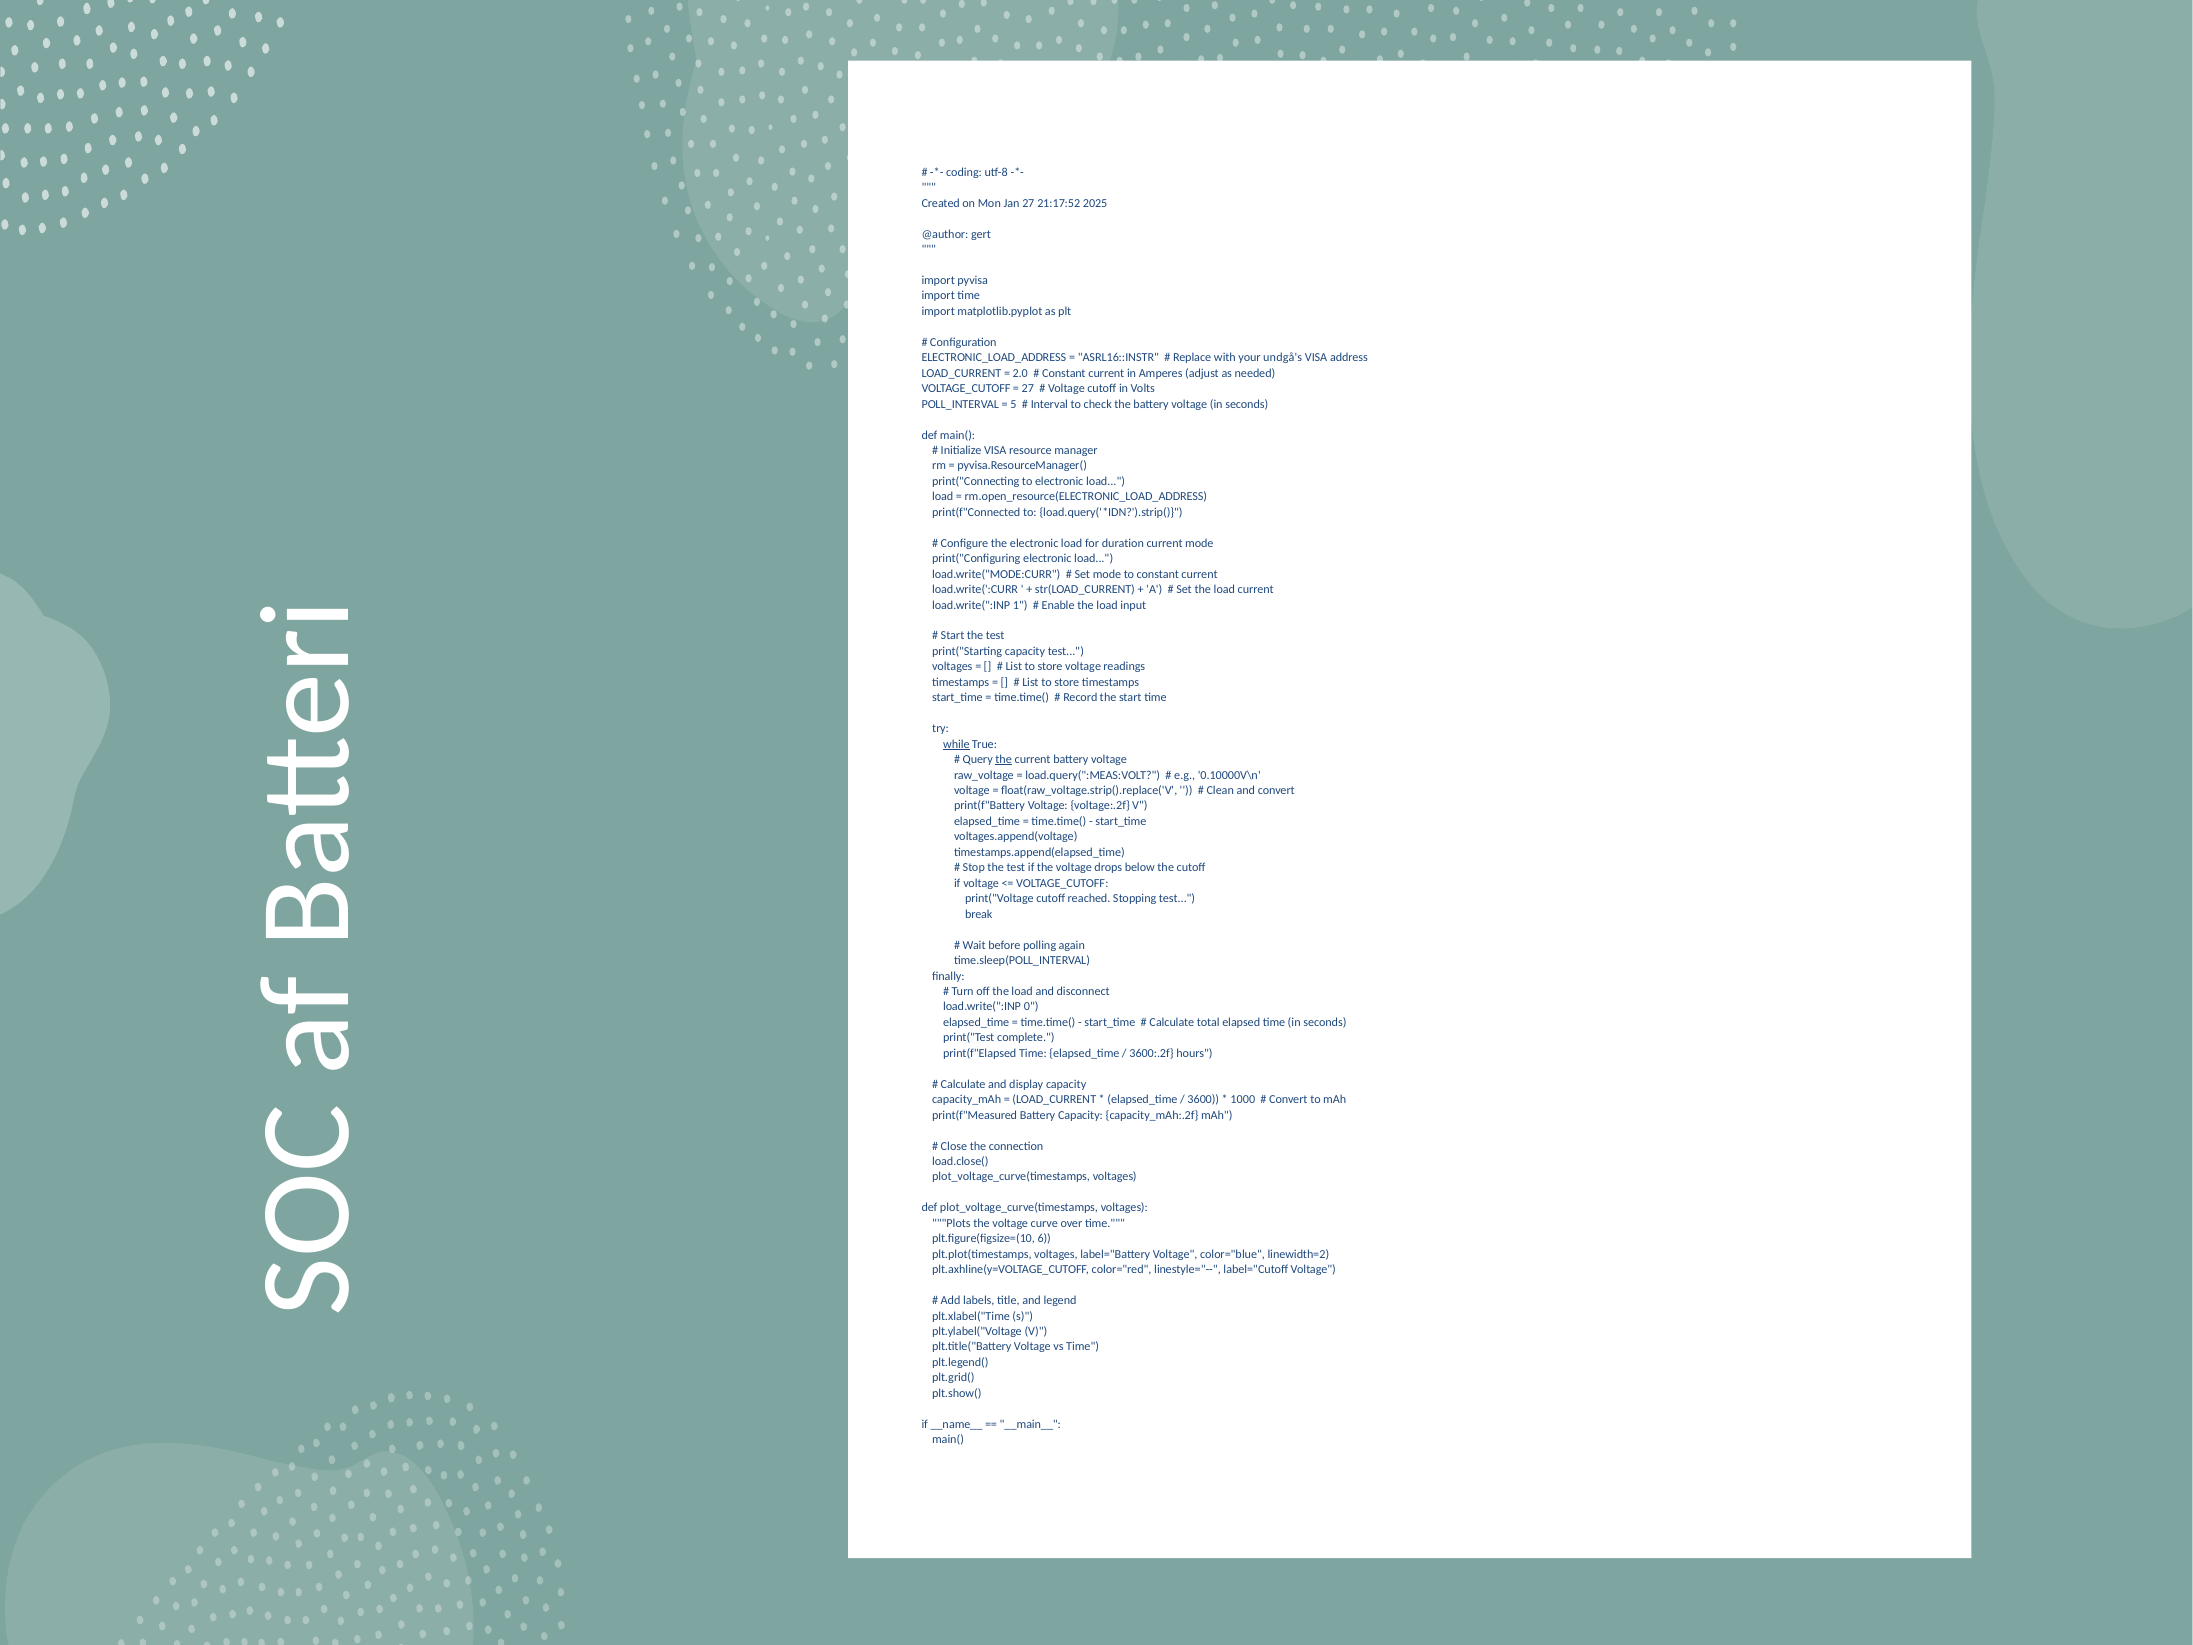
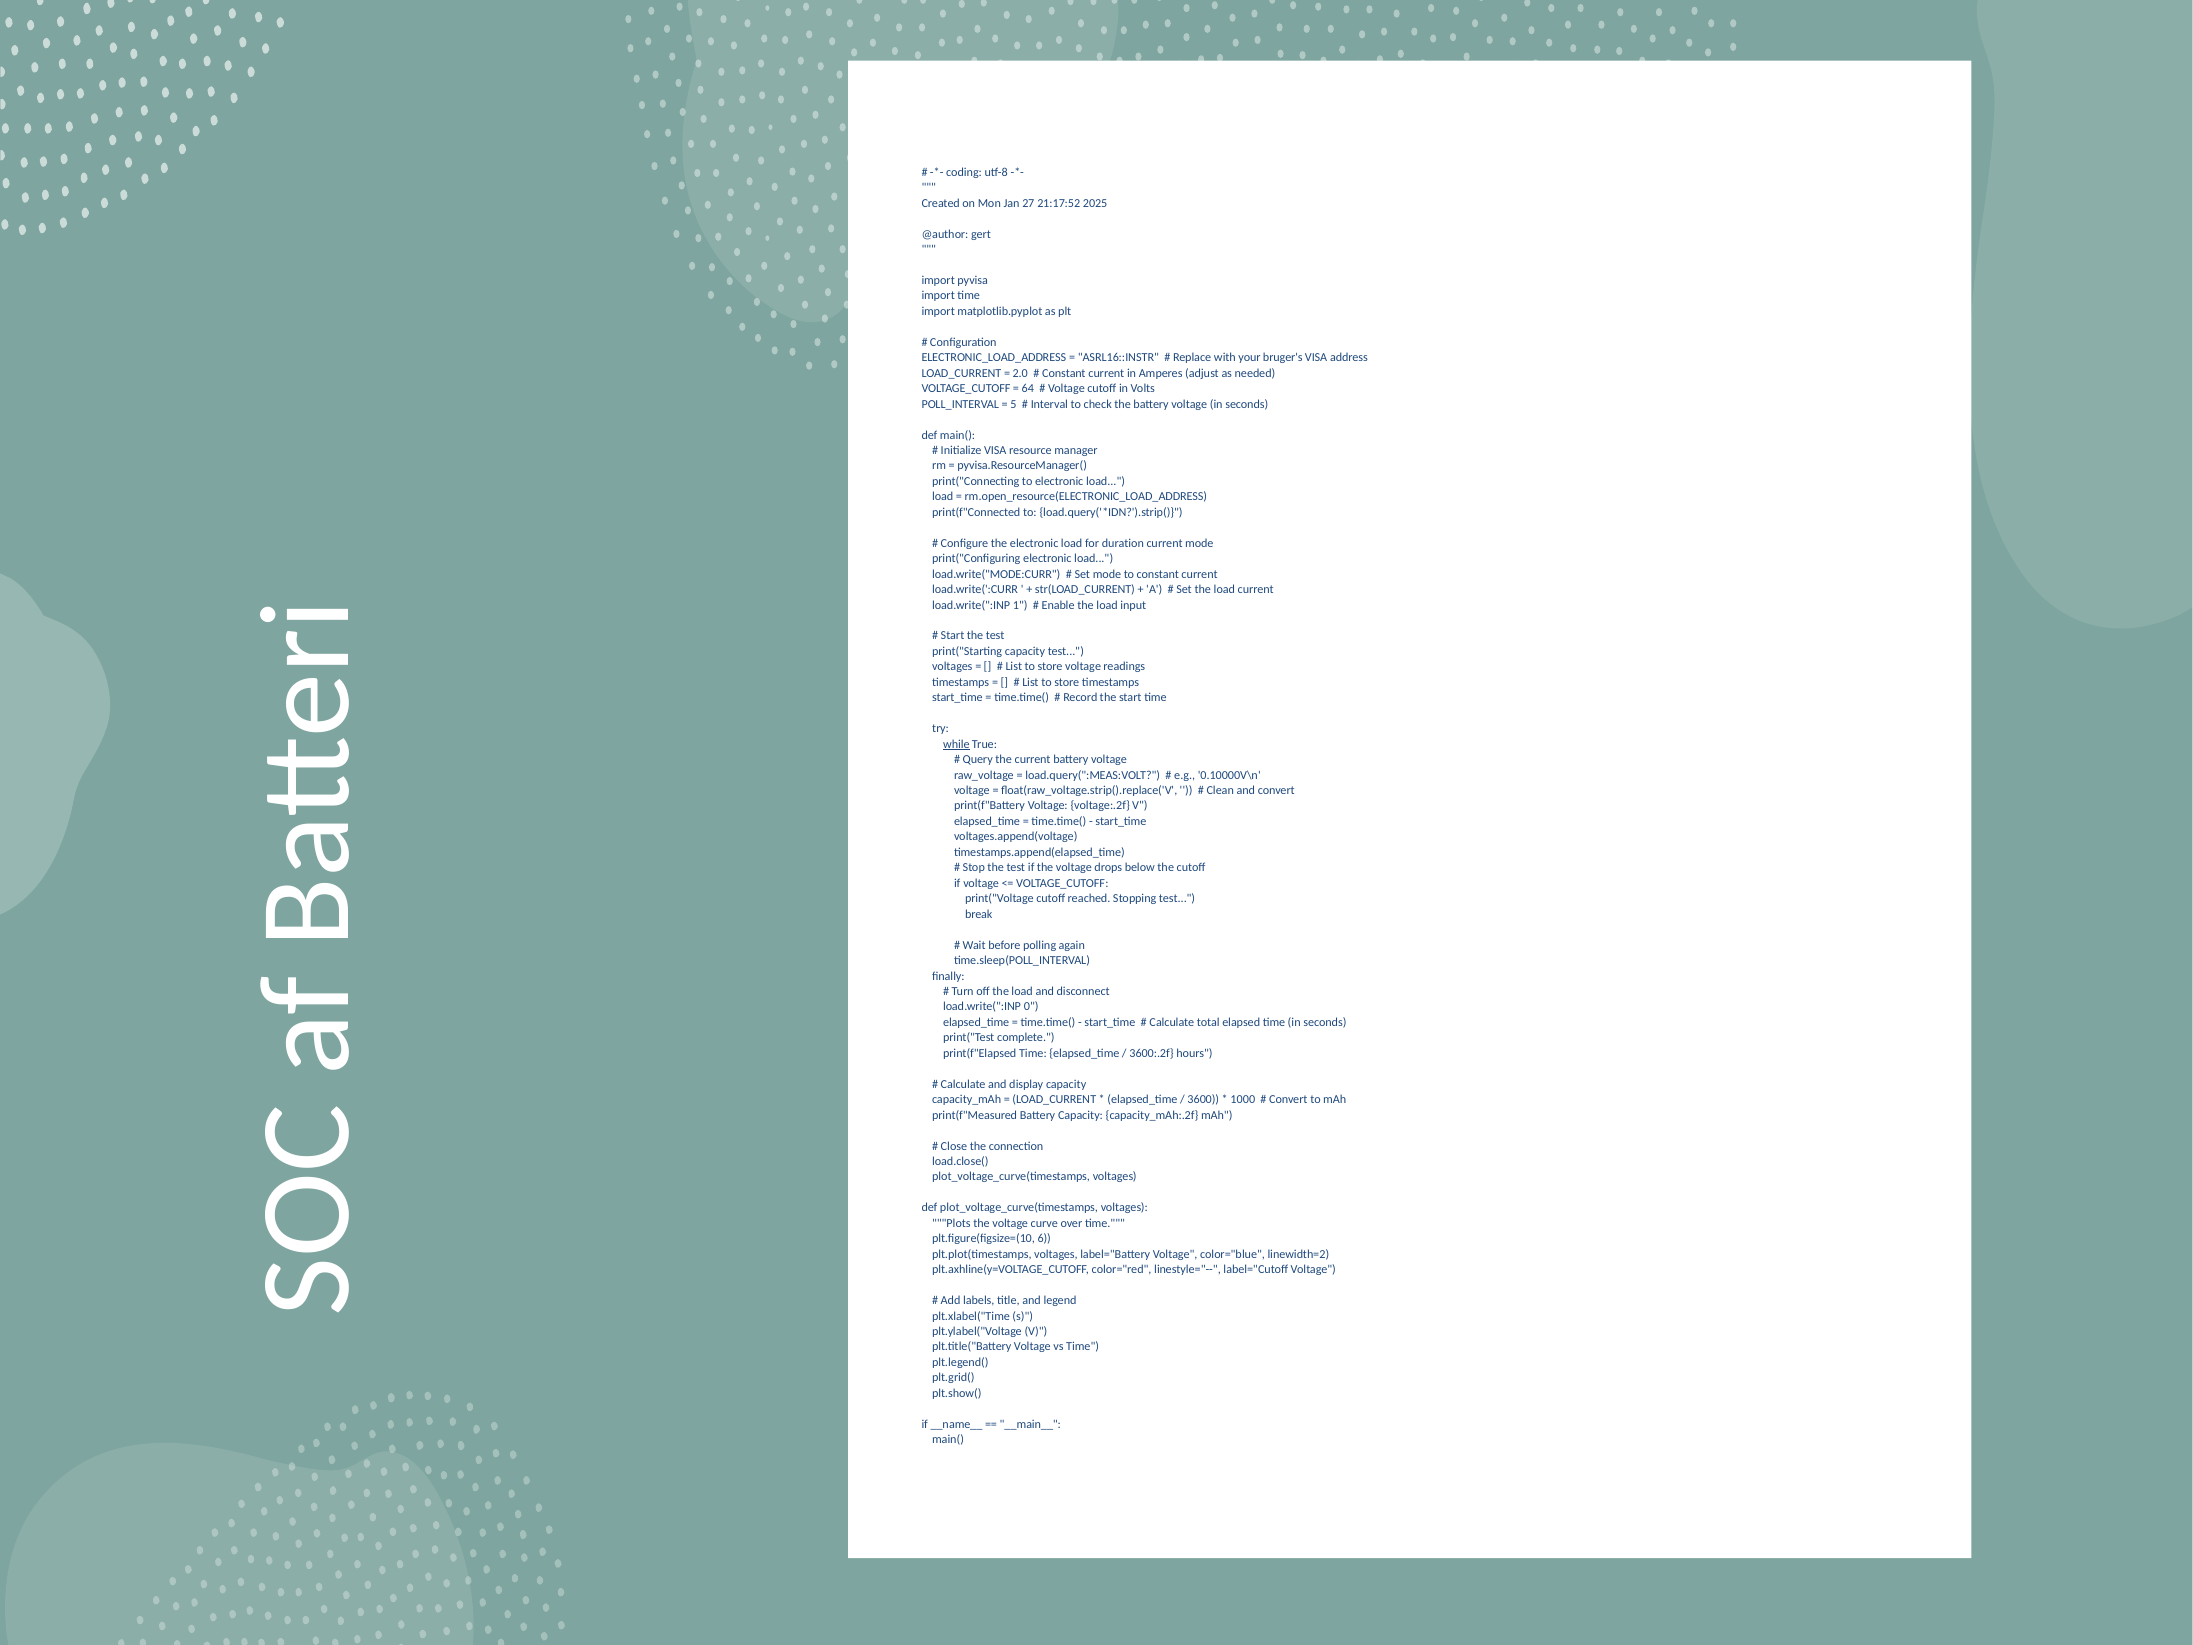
undgå's: undgå's -> bruger's (1283, 358)
27: 27 -> 64 (1028, 389)
the underline: present -> none (1004, 759)
